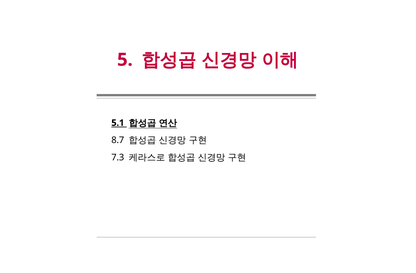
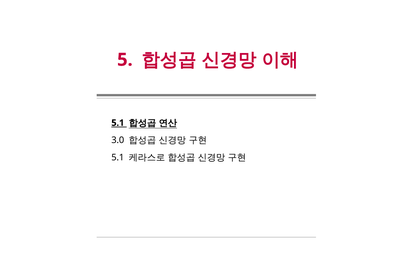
8.7: 8.7 -> 3.0 (118, 140)
7.3: 7.3 -> 5.1 (118, 158)
